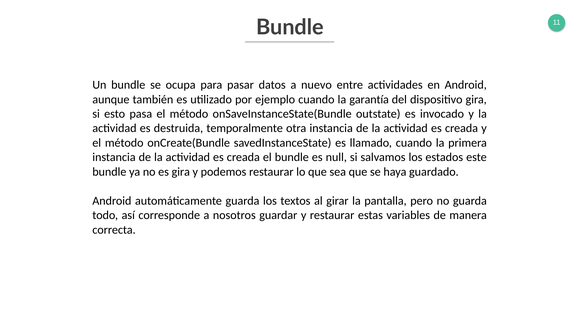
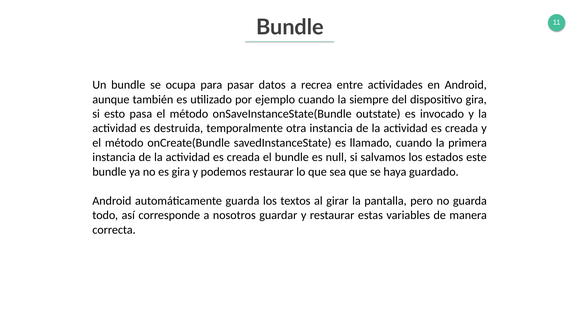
nuevo: nuevo -> recrea (317, 85)
garantía: garantía -> siempre (369, 99)
